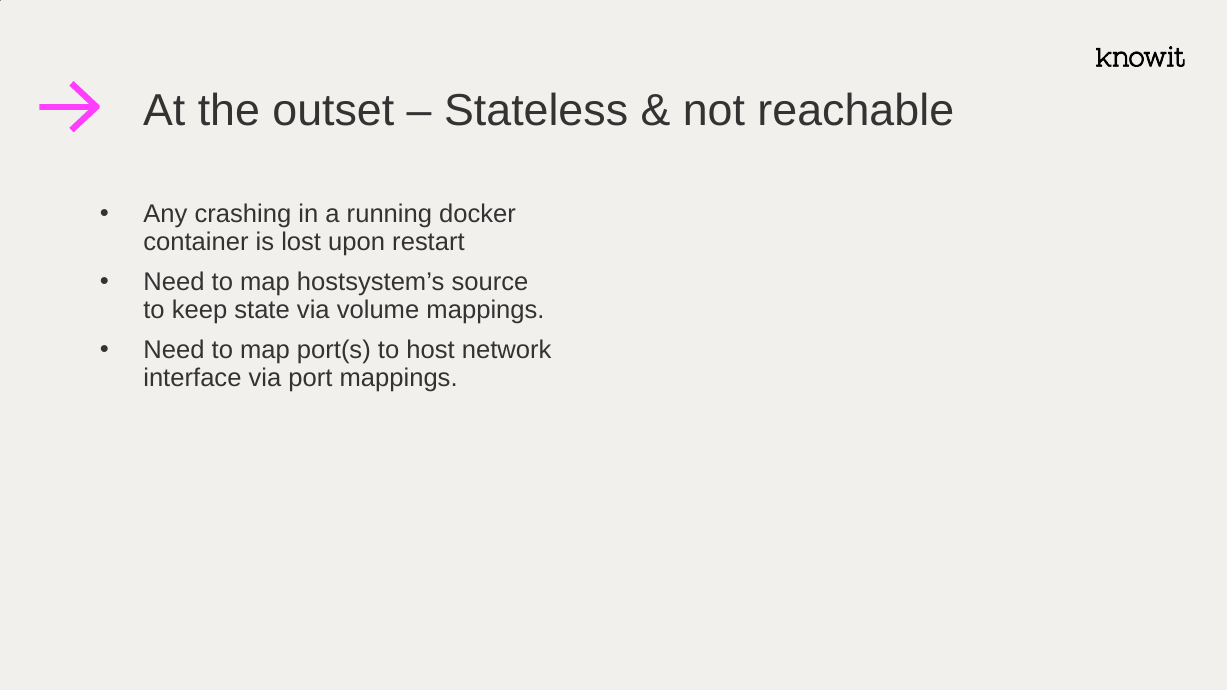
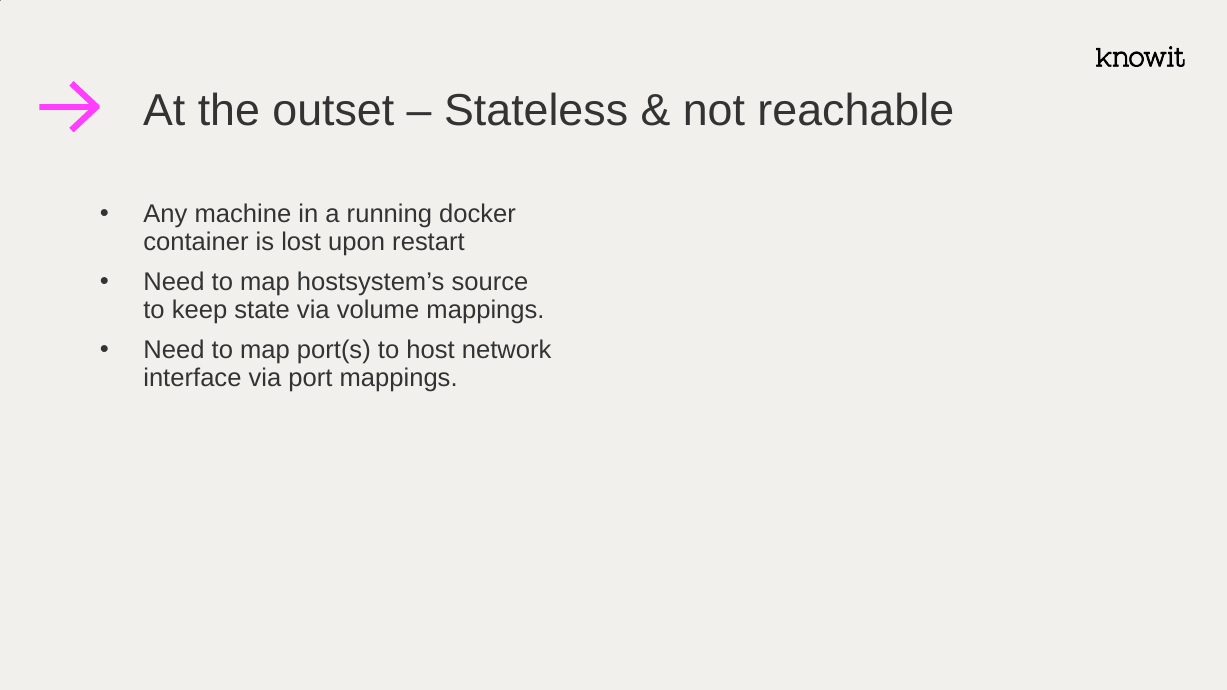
crashing: crashing -> machine (243, 214)
